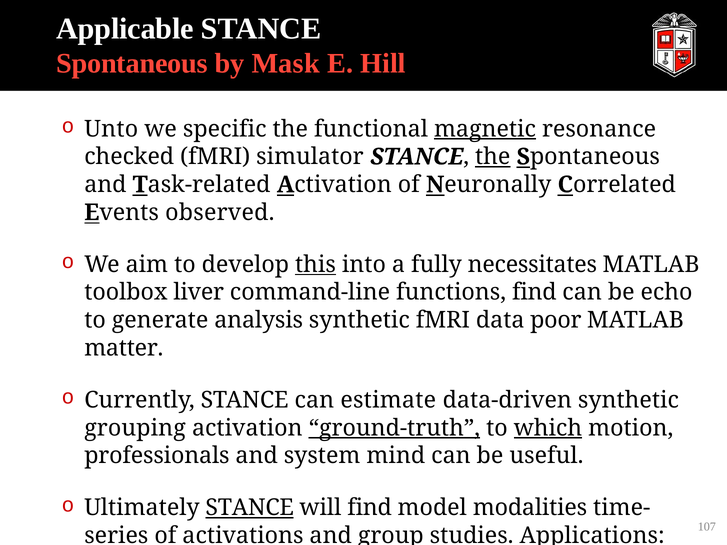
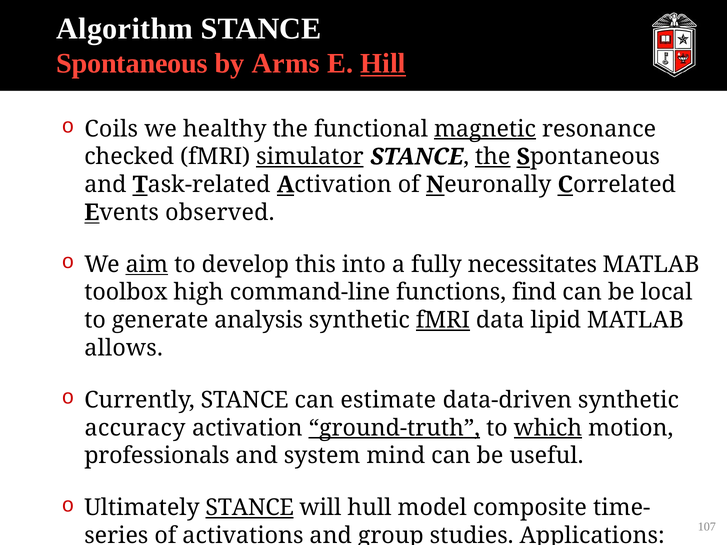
Applicable: Applicable -> Algorithm (125, 29)
Mask: Mask -> Arms (286, 64)
Hill underline: none -> present (383, 64)
Unto: Unto -> Coils (111, 129)
specific: specific -> healthy (225, 129)
simulator underline: none -> present (310, 157)
aim underline: none -> present (147, 265)
this underline: present -> none (315, 265)
liver: liver -> high (199, 292)
echo: echo -> local (667, 292)
fMRI underline: none -> present (443, 320)
poor: poor -> lipid (556, 320)
matter: matter -> allows (124, 348)
grouping: grouping -> accuracy (135, 428)
will find: find -> hull (369, 508)
modalities: modalities -> composite (530, 508)
